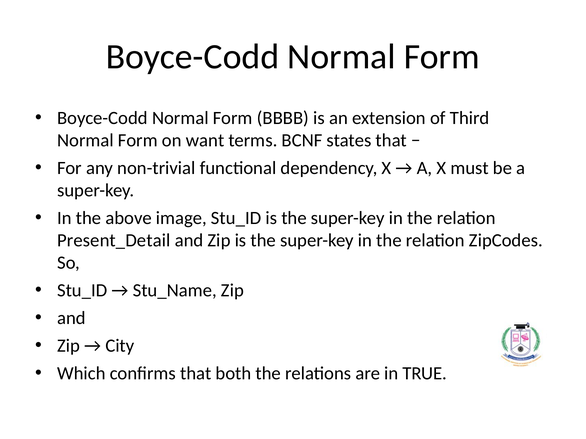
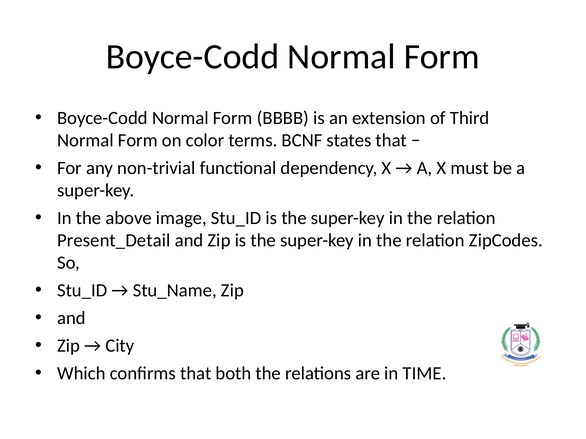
want: want -> color (205, 140)
TRUE: TRUE -> TIME (425, 374)
